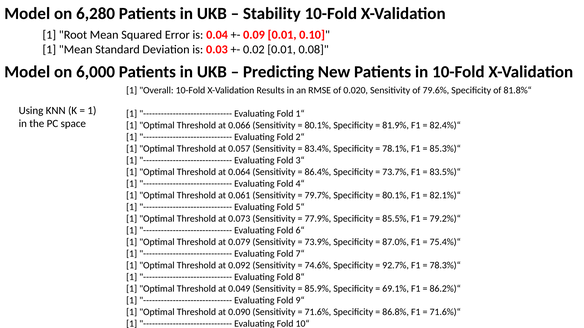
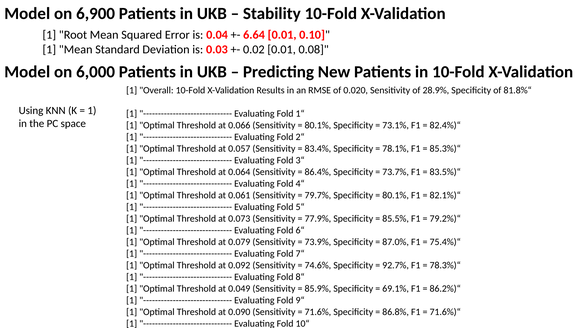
6,280: 6,280 -> 6,900 (96, 14)
0.09: 0.09 -> 6.64 (254, 35)
79.6%: 79.6% -> 28.9% (436, 90)
81.9%: 81.9% -> 73.1% (396, 126)
